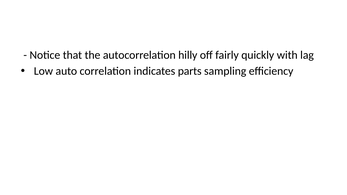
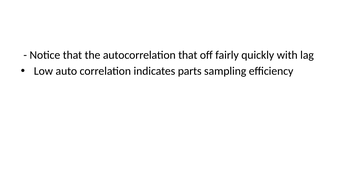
autocorrelation hilly: hilly -> that (188, 55)
